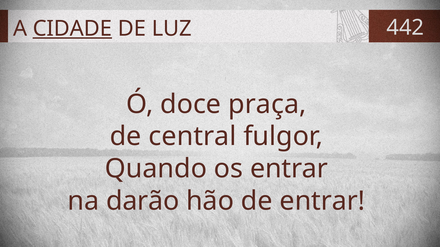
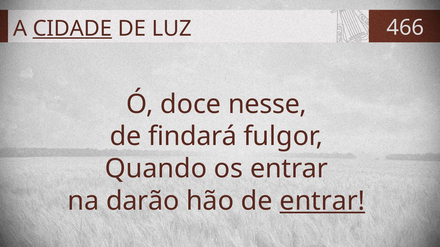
442: 442 -> 466 (405, 28)
praça: praça -> nesse (267, 104)
central: central -> findará (193, 137)
entrar underline: none -> present (322, 201)
